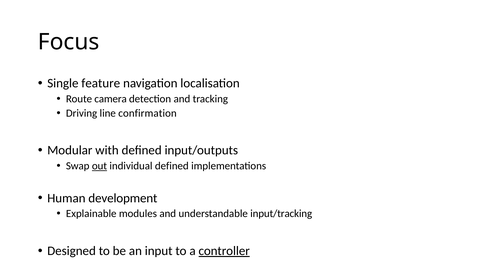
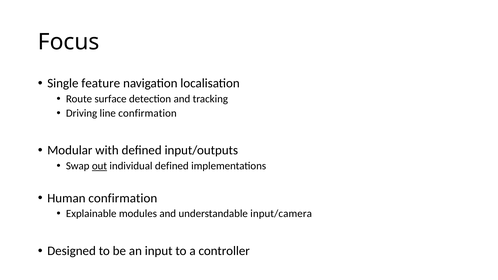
camera: camera -> surface (111, 99)
Human development: development -> confirmation (123, 198)
input/tracking: input/tracking -> input/camera (281, 214)
controller underline: present -> none (224, 251)
